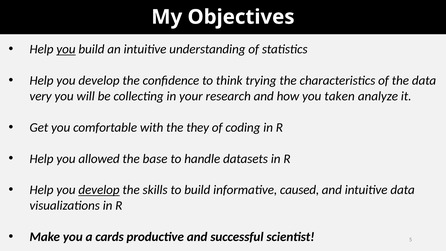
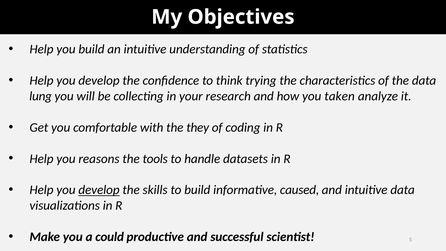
you underline: present -> none (66, 49)
very: very -> lung (41, 96)
allowed: allowed -> reasons (99, 159)
base: base -> tools (155, 159)
cards: cards -> could (110, 237)
